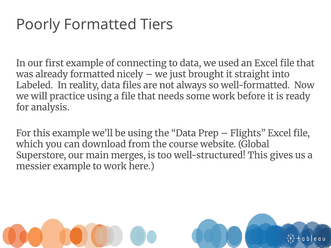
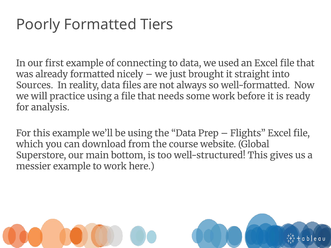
Labeled: Labeled -> Sources (35, 85)
merges: merges -> bottom (128, 155)
